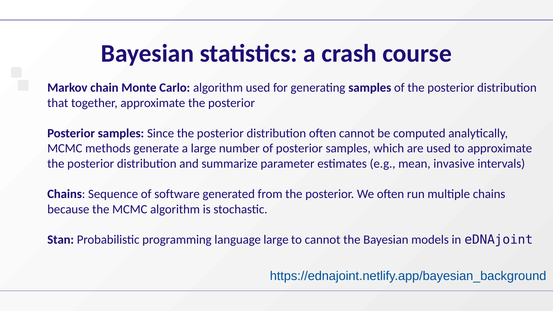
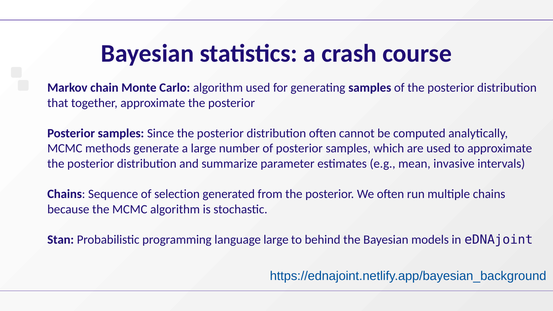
software: software -> selection (177, 194)
to cannot: cannot -> behind (323, 240)
